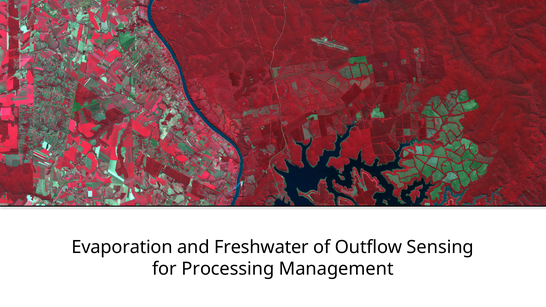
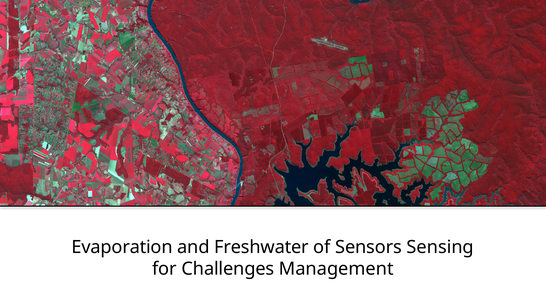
Outflow: Outflow -> Sensors (369, 247)
Processing: Processing -> Challenges (228, 269)
